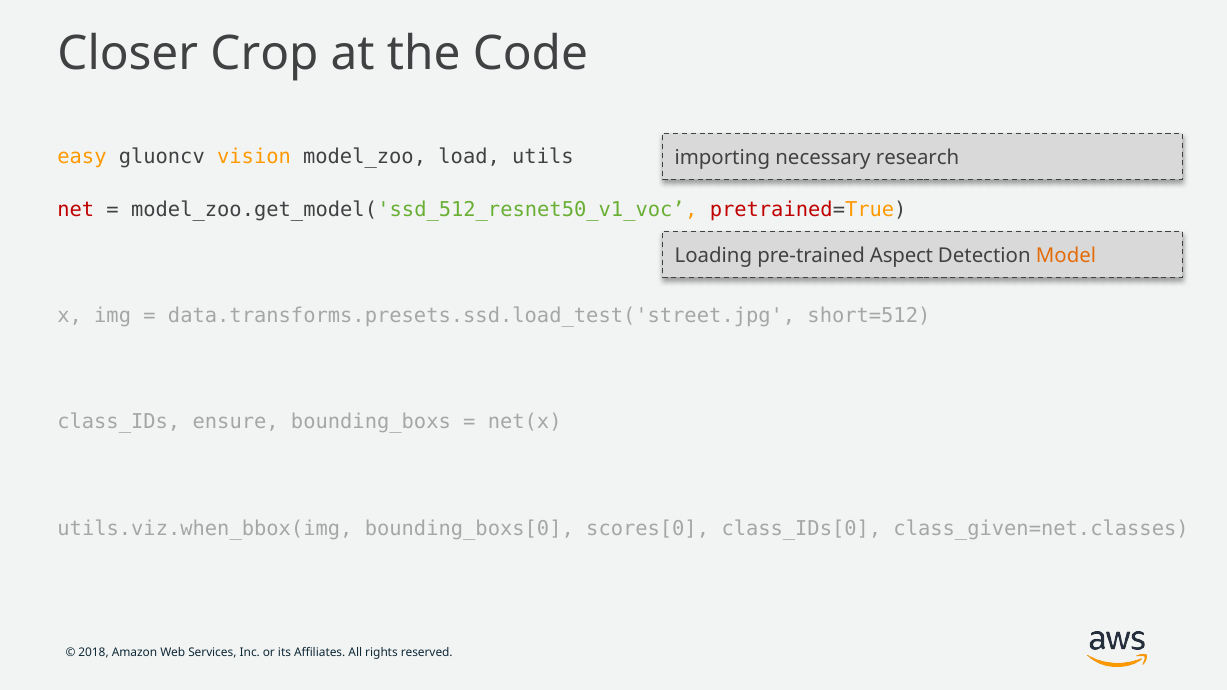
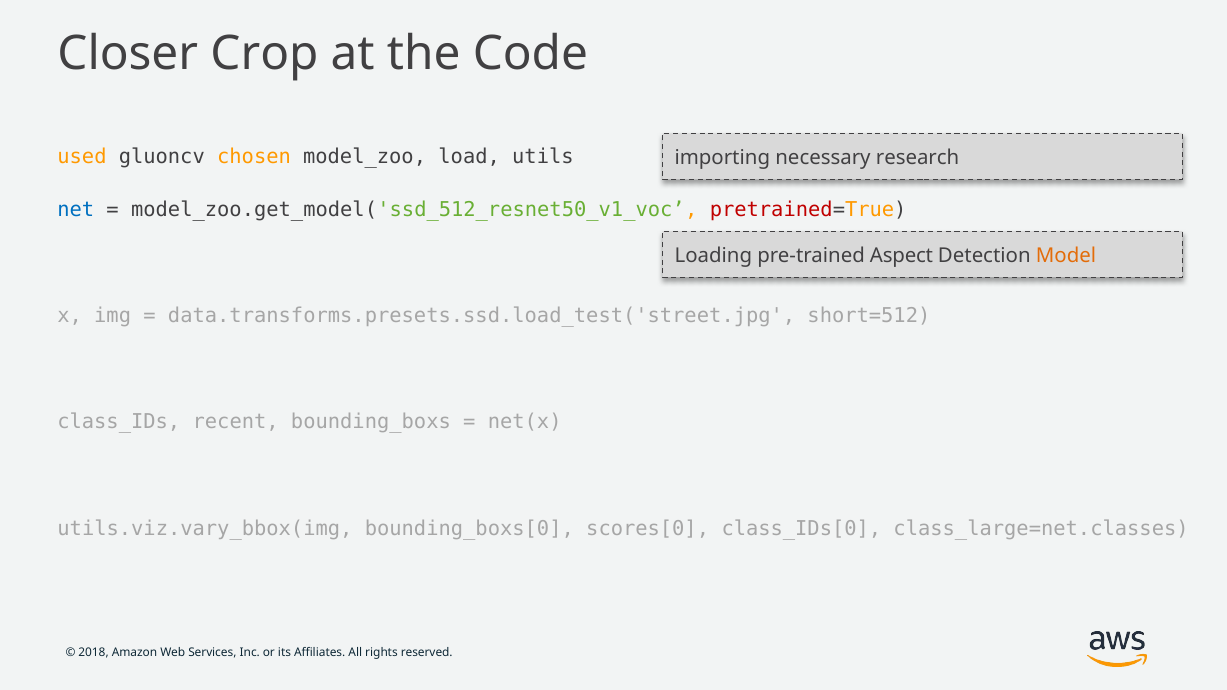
easy: easy -> used (82, 156)
vision: vision -> chosen (254, 156)
net colour: red -> blue (76, 210)
ensure: ensure -> recent (236, 422)
utils.viz.when_bbox(img: utils.viz.when_bbox(img -> utils.viz.vary_bbox(img (205, 529)
class_given=net.classes: class_given=net.classes -> class_large=net.classes (1041, 529)
